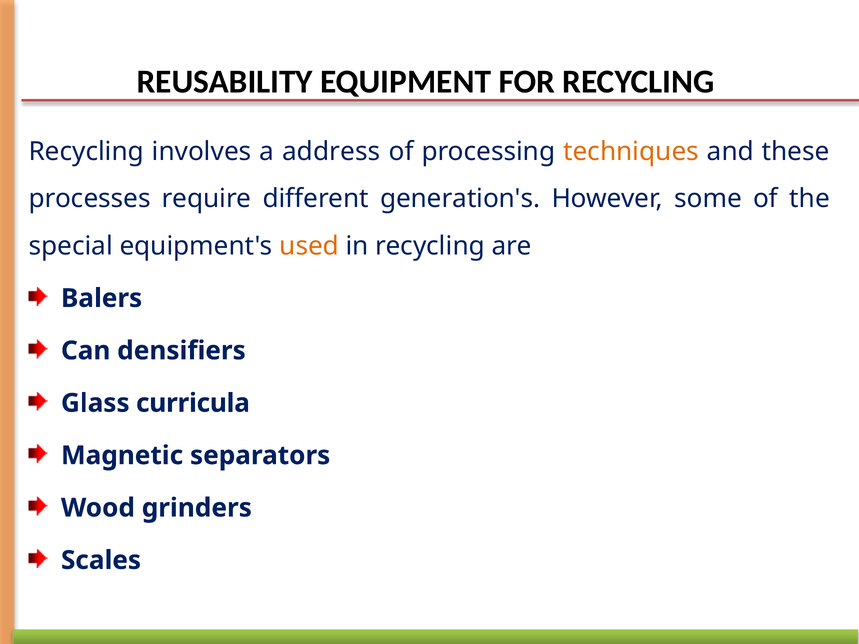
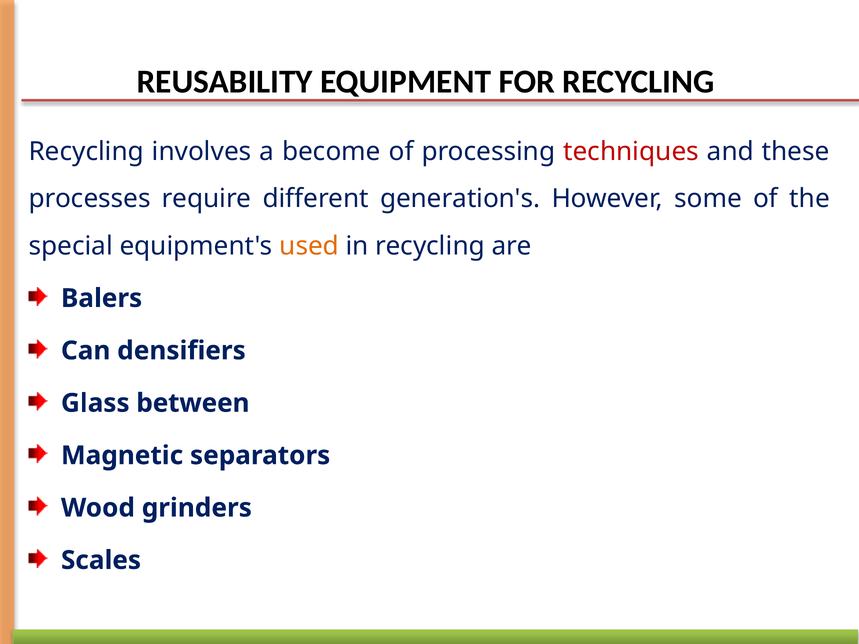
address: address -> become (331, 152)
techniques colour: orange -> red (631, 152)
curricula: curricula -> between (193, 403)
